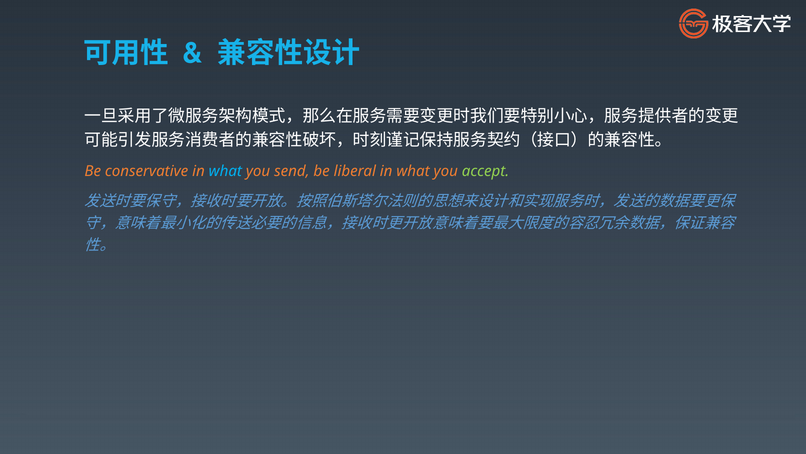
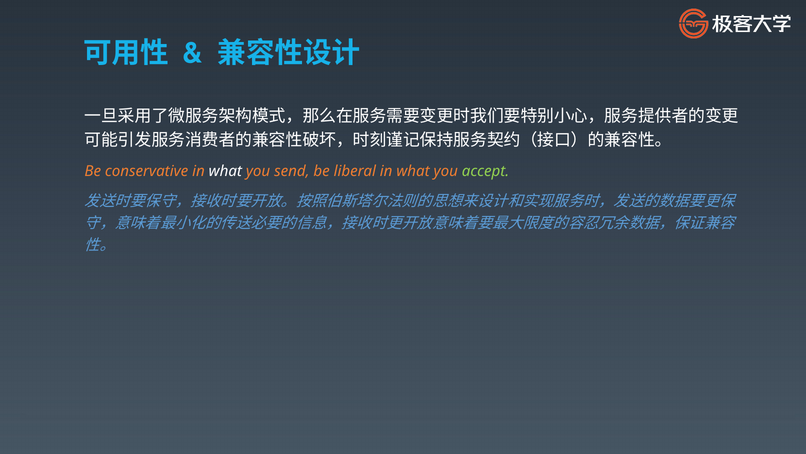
what colour: light blue -> white (225, 171)
